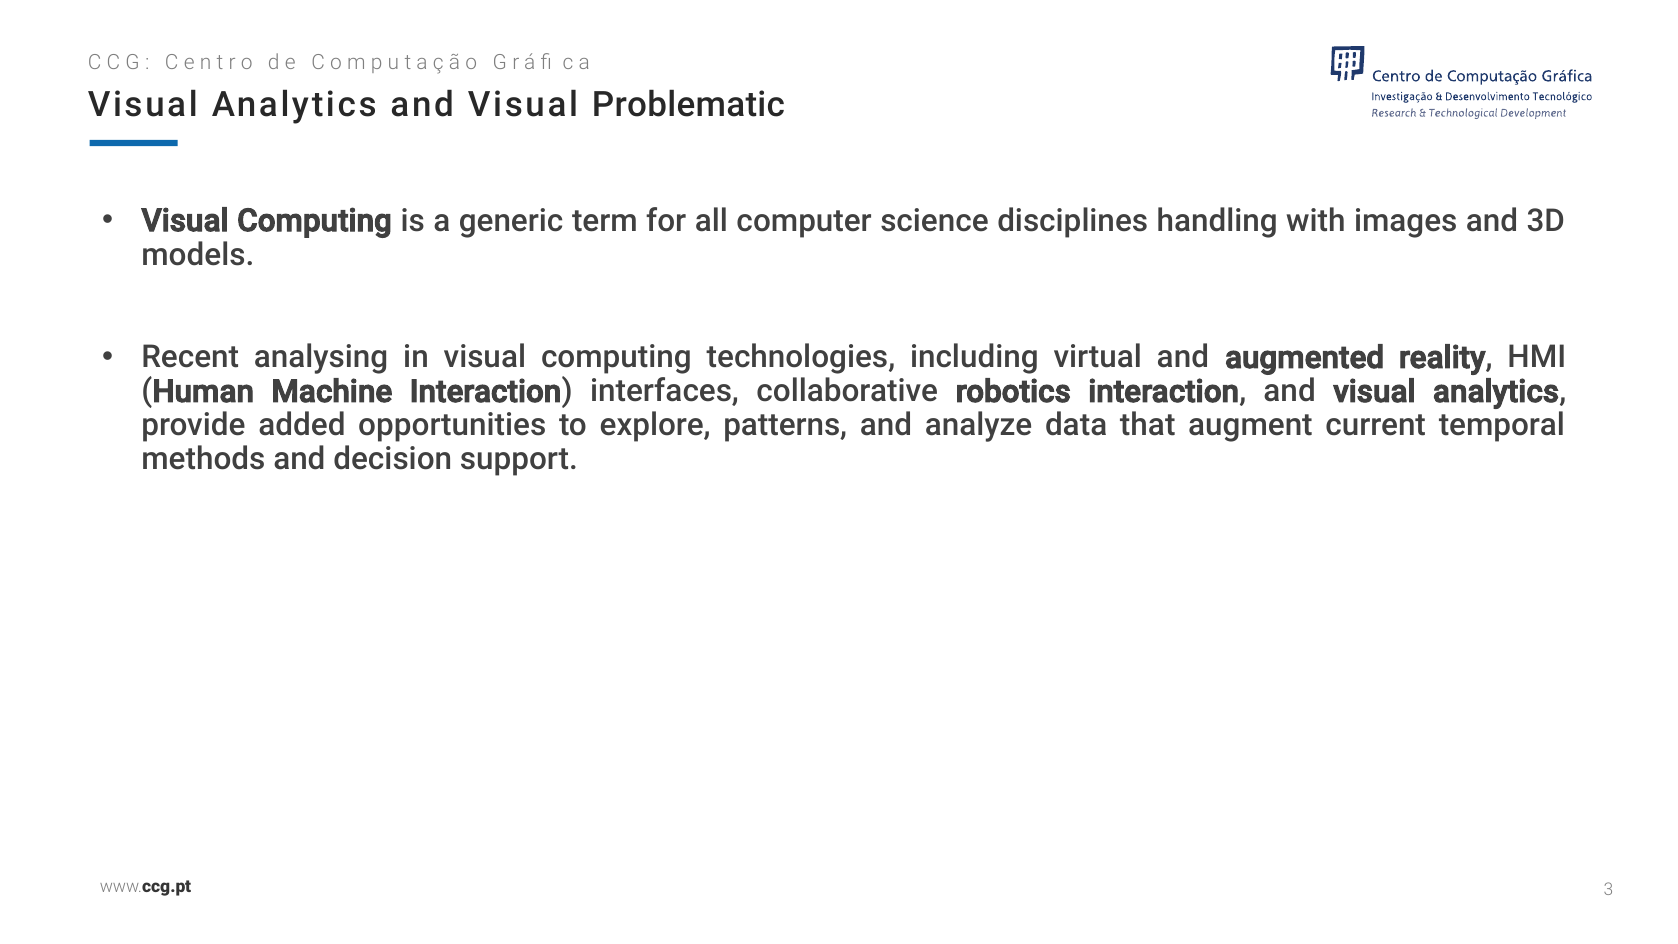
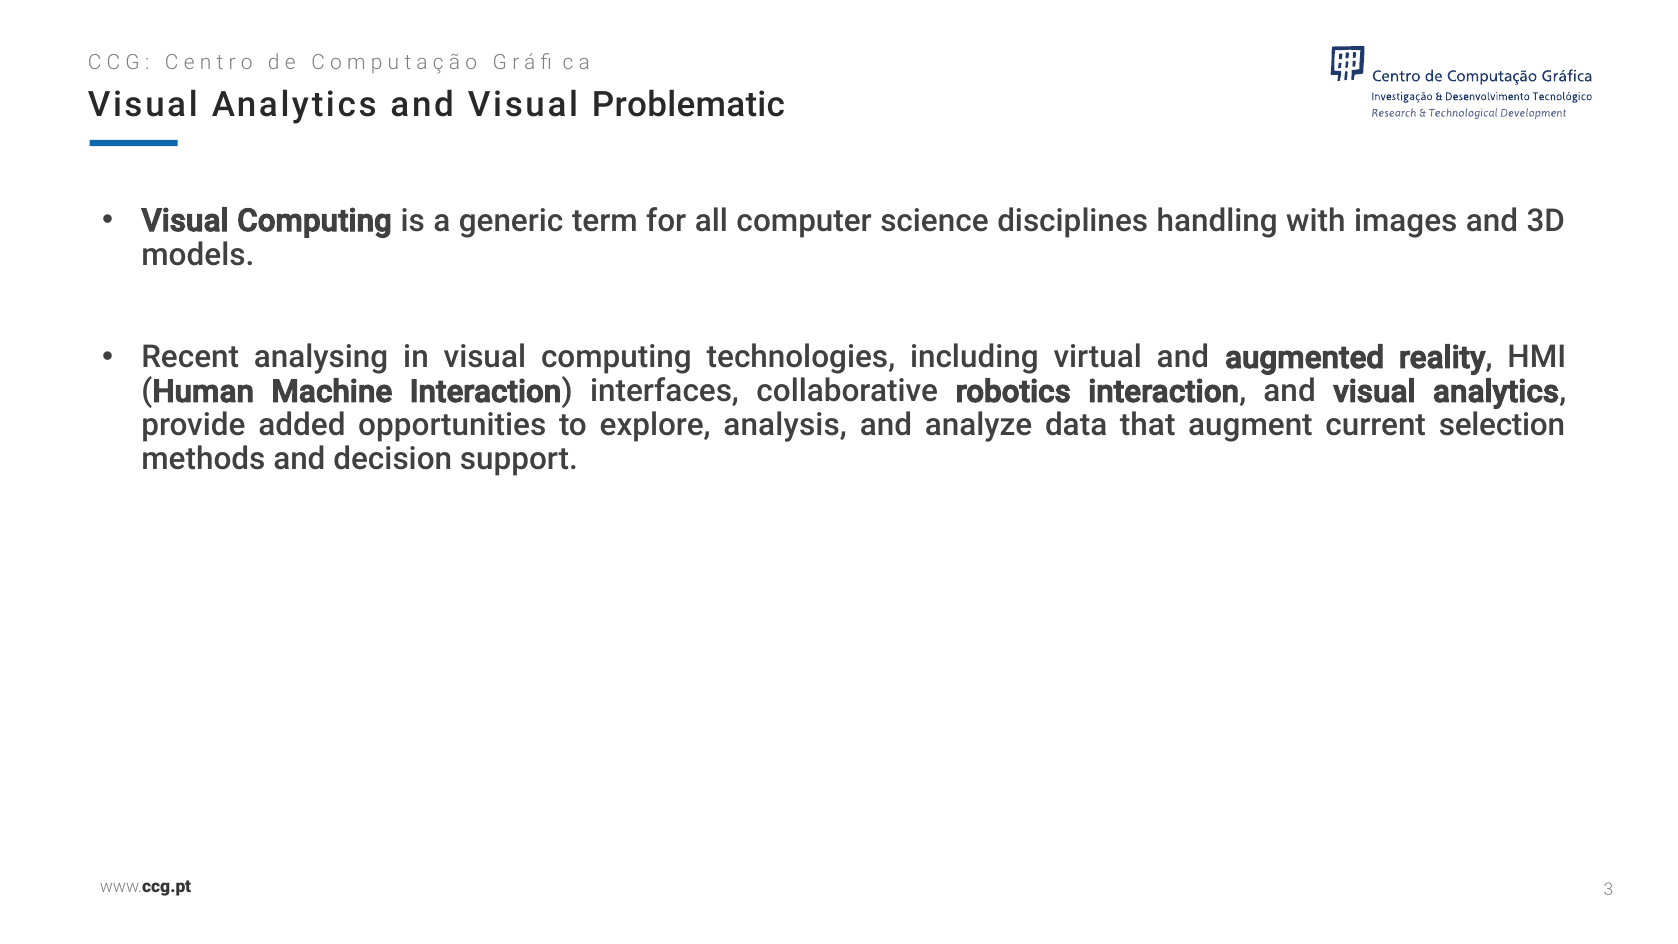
patterns: patterns -> analysis (785, 425)
temporal: temporal -> selection (1502, 425)
